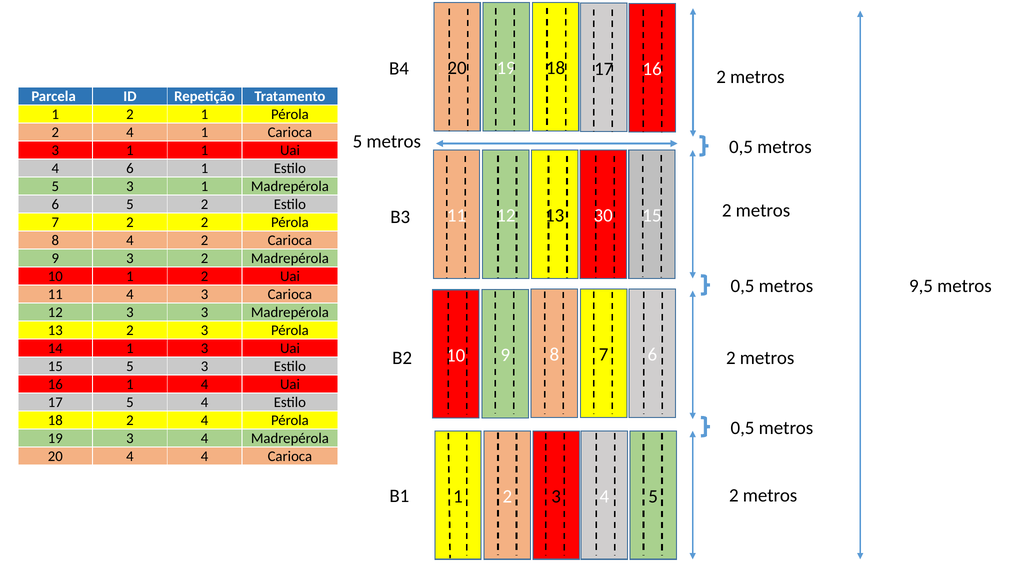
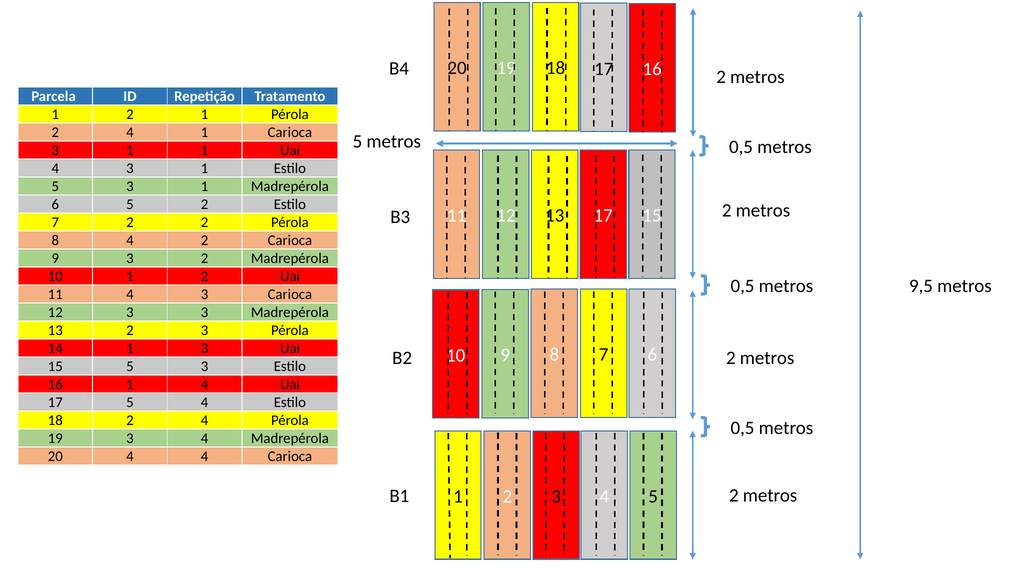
6: 6 -> 3 (130, 168)
13 30: 30 -> 17 (603, 215)
